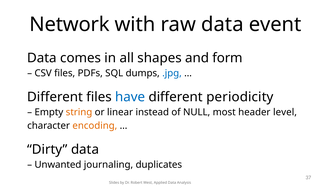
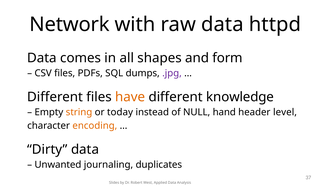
event: event -> httpd (275, 24)
.jpg colour: blue -> purple (172, 73)
have colour: blue -> orange (130, 97)
periodicity: periodicity -> knowledge (240, 97)
linear: linear -> today (120, 112)
most: most -> hand (224, 112)
